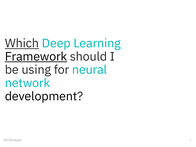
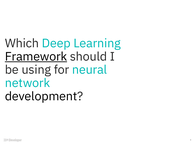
Which underline: present -> none (22, 43)
